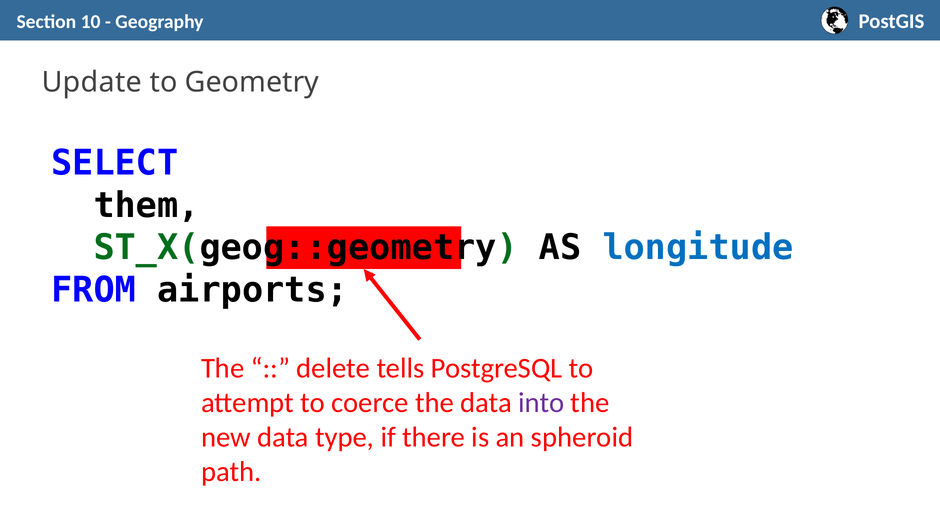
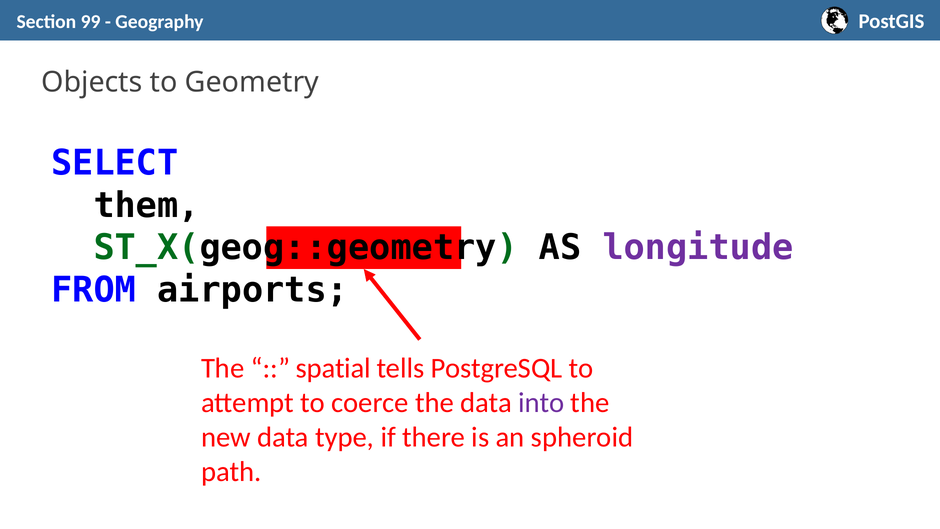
10: 10 -> 99 (91, 22)
Update: Update -> Objects (92, 82)
longitude colour: blue -> purple (698, 248)
delete: delete -> spatial (333, 368)
